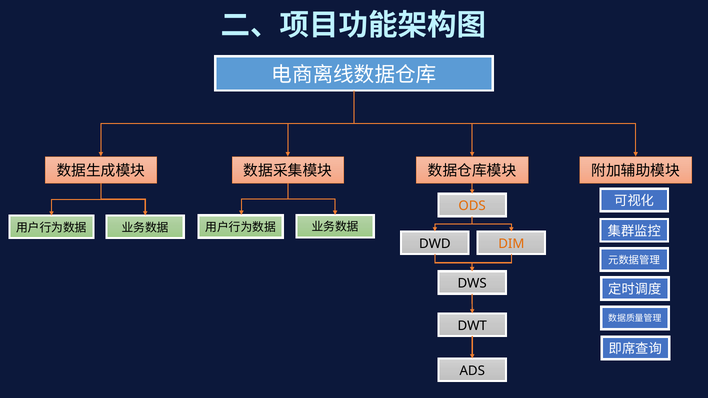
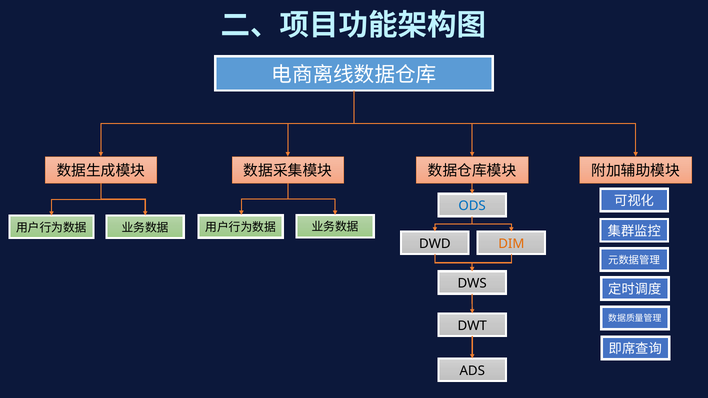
ODS colour: orange -> blue (472, 206)
